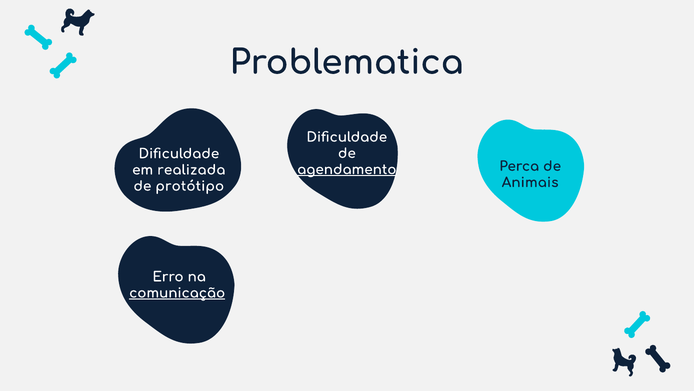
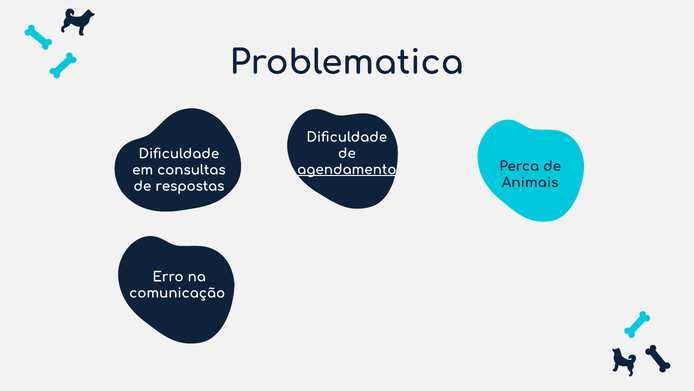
realizada: realizada -> consultas (191, 170)
protótipo: protótipo -> respostas (190, 186)
comunicação underline: present -> none (177, 293)
